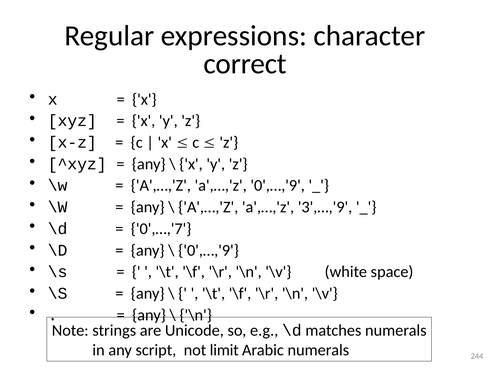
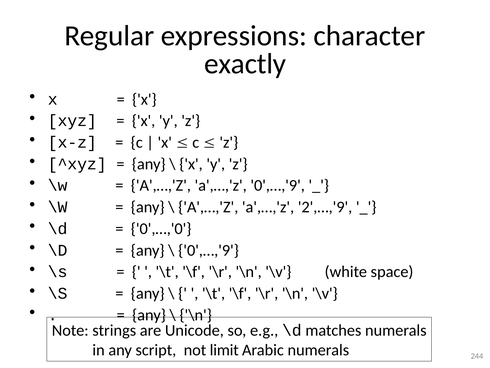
correct: correct -> exactly (245, 64)
3',…,'9: 3',…,'9 -> 2',…,'9 (325, 207)
0',…,'7: 0',…,'7 -> 0',…,'0 (161, 228)
